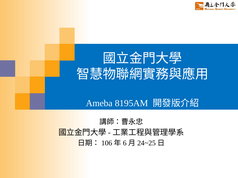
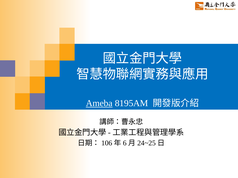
Ameba underline: none -> present (99, 104)
